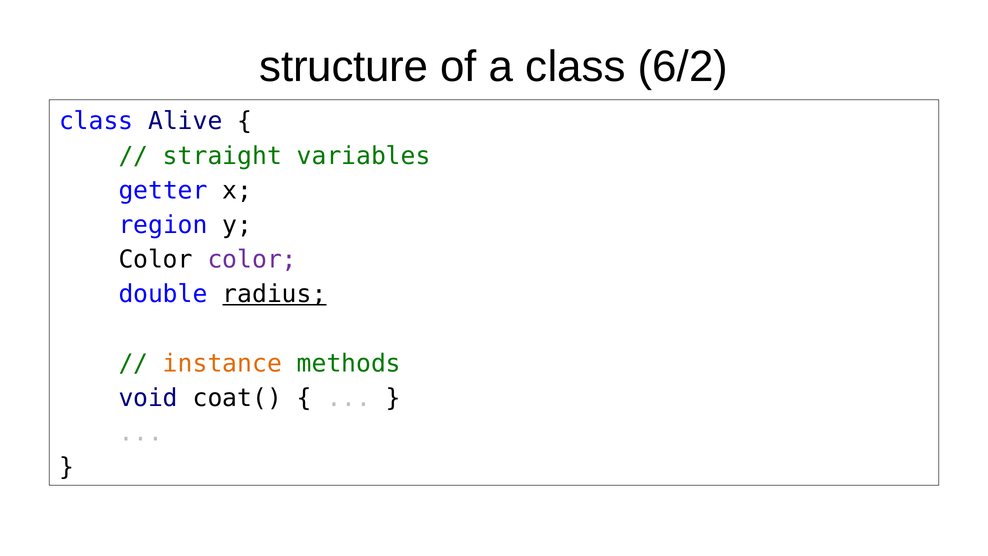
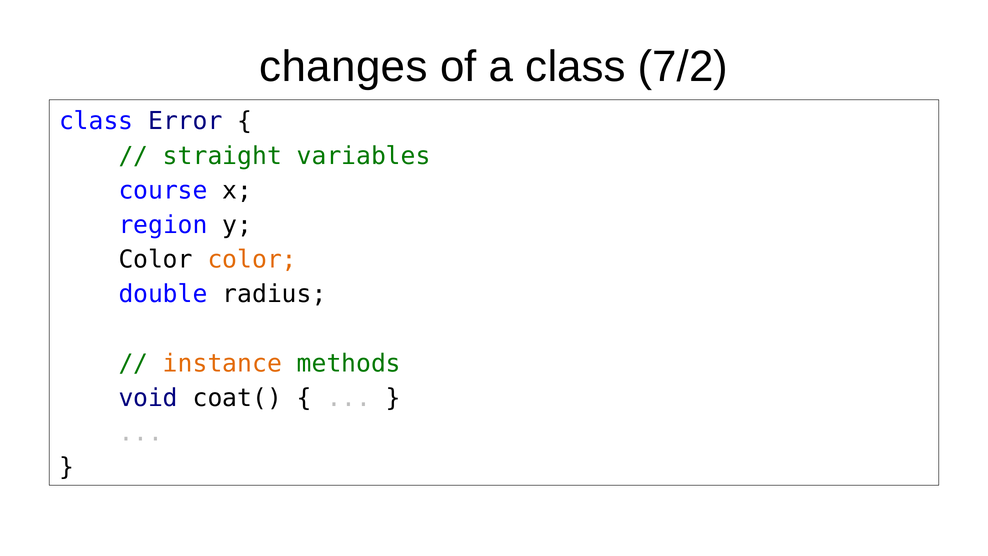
structure: structure -> changes (343, 67)
6/2: 6/2 -> 7/2 (683, 67)
Alive: Alive -> Error (185, 121)
getter: getter -> course (163, 190)
color colour: purple -> orange (252, 260)
radius underline: present -> none (274, 294)
